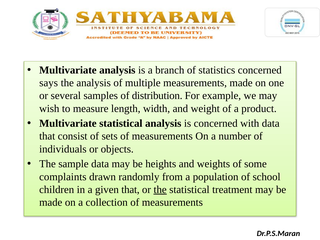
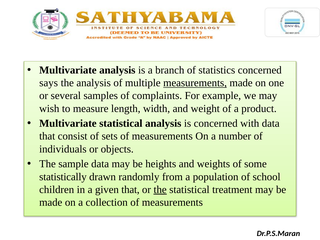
measurements underline: none -> present (195, 83)
distribution: distribution -> complaints (157, 96)
complaints: complaints -> statistically (63, 177)
